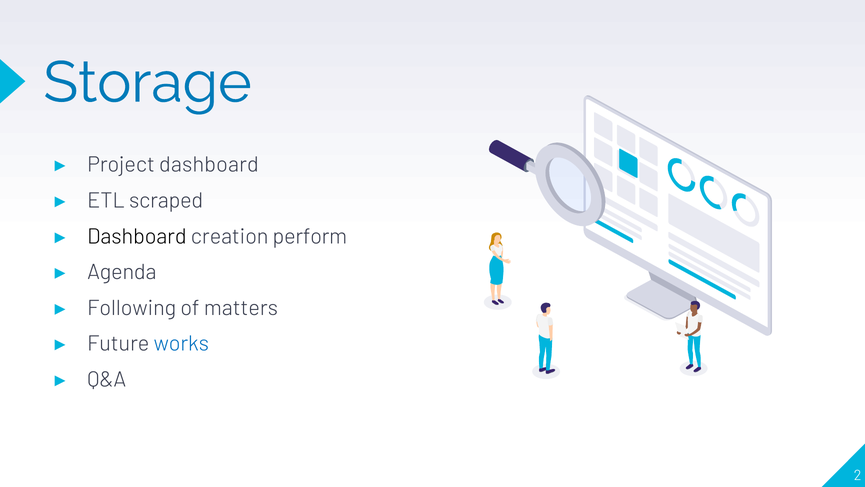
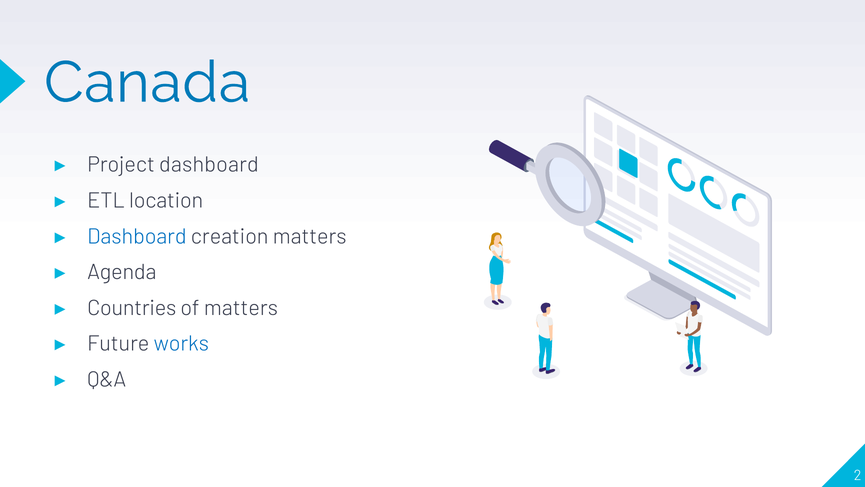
Storage: Storage -> Canada (147, 83)
scraped: scraped -> location (166, 200)
Dashboard colour: black -> blue (137, 236)
creation perform: perform -> matters (310, 236)
Following: Following -> Countries (132, 308)
